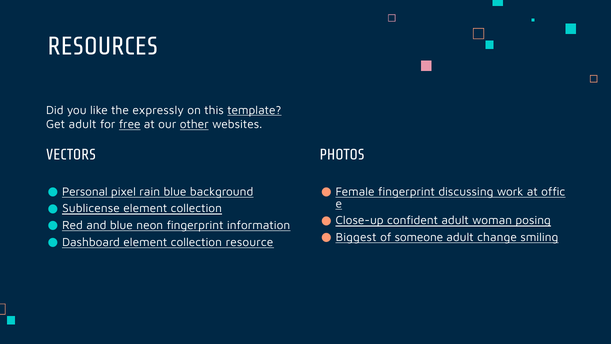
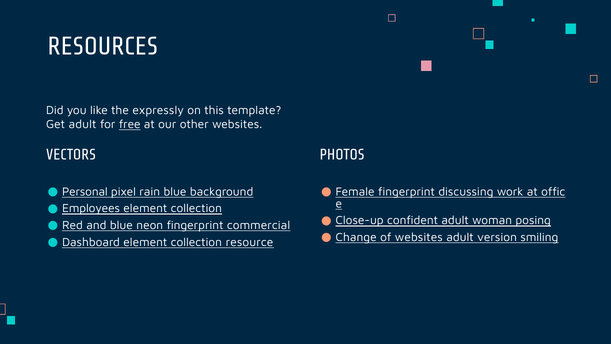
template underline: present -> none (254, 110)
other underline: present -> none (194, 124)
Sublicense: Sublicense -> Employees (91, 208)
information: information -> commercial (259, 225)
Biggest: Biggest -> Change (356, 237)
of someone: someone -> websites (419, 237)
change: change -> version (497, 237)
